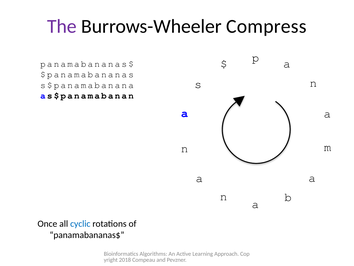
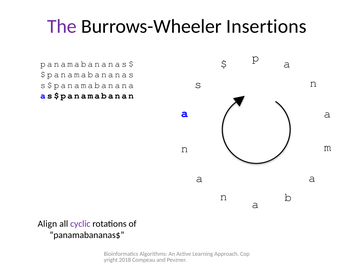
Compress: Compress -> Insertions (266, 26)
Once: Once -> Align (47, 223)
cyclic colour: blue -> purple (80, 223)
